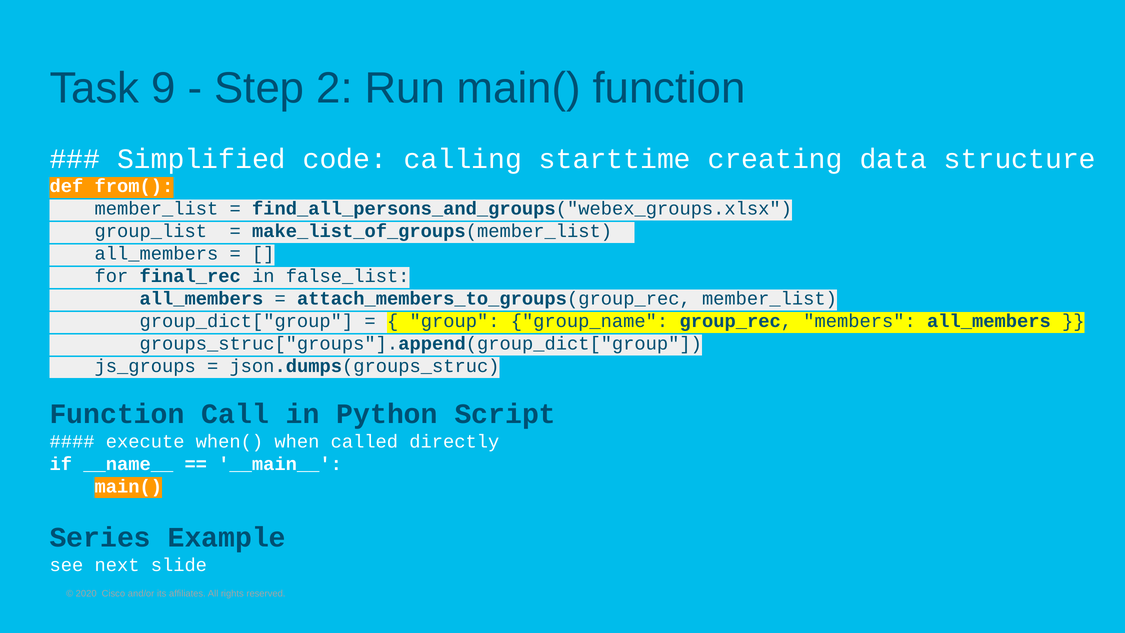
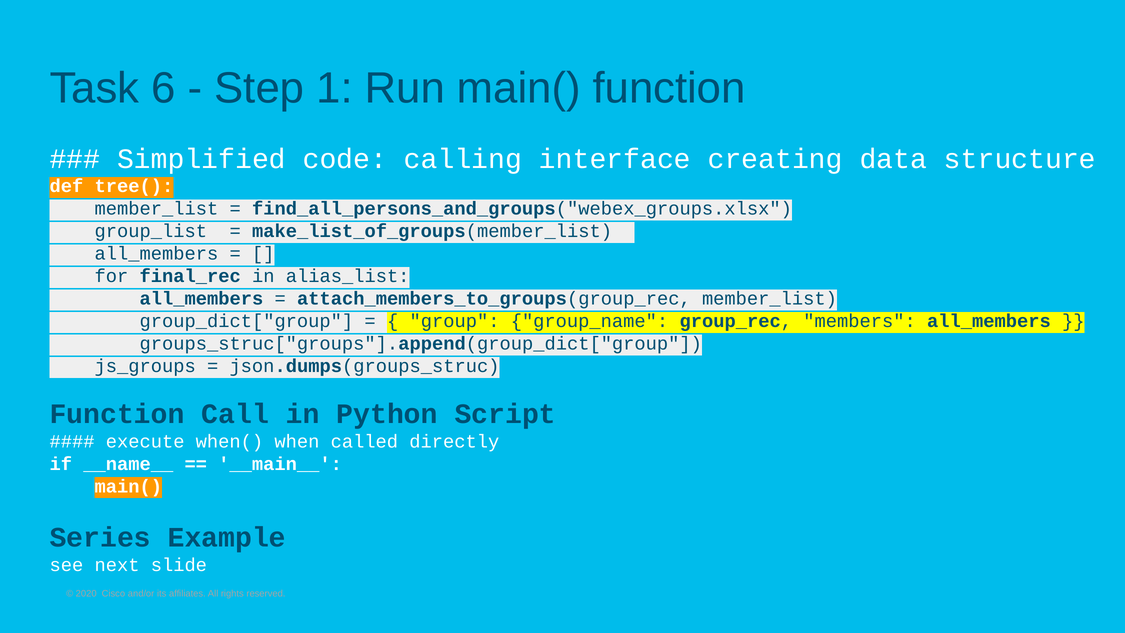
9: 9 -> 6 (164, 88)
2: 2 -> 1 (334, 88)
starttime: starttime -> interface (615, 159)
from(: from( -> tree( (134, 186)
false_list: false_list -> alias_list (348, 276)
